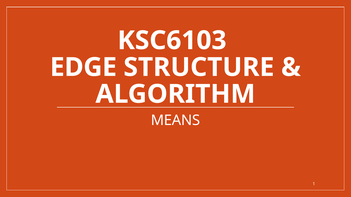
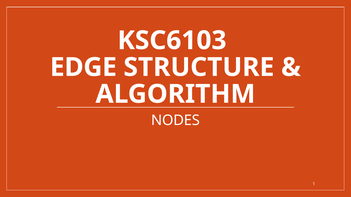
MEANS: MEANS -> NODES (175, 121)
